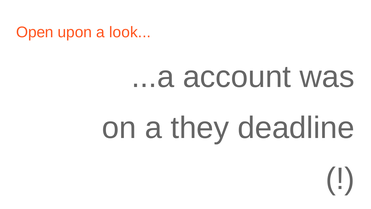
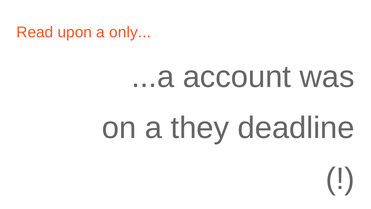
Open: Open -> Read (35, 32)
look: look -> only (130, 32)
